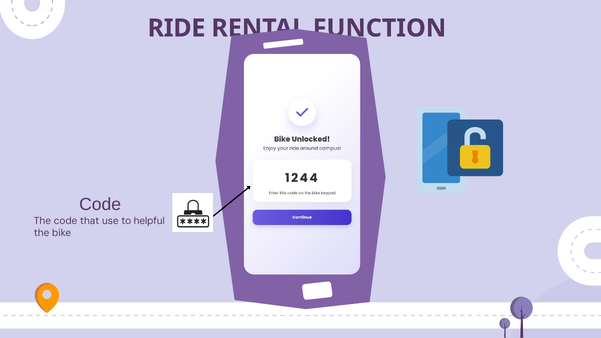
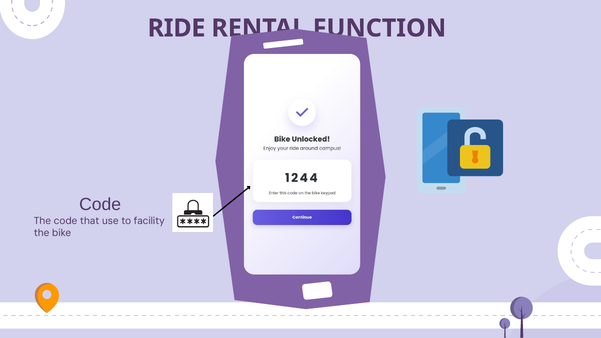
helpful: helpful -> facility (149, 221)
